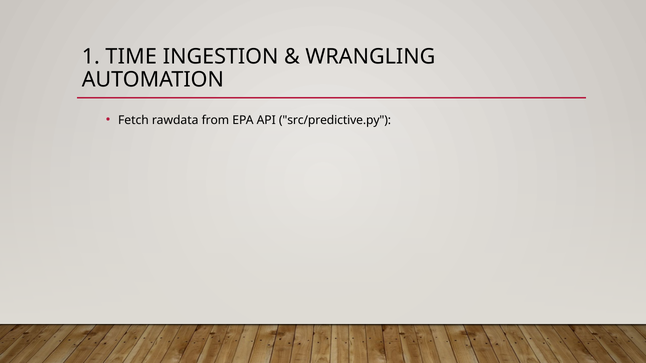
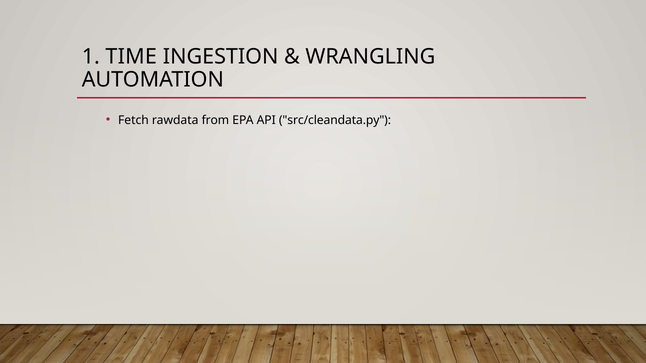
src/predictive.py: src/predictive.py -> src/cleandata.py (335, 120)
